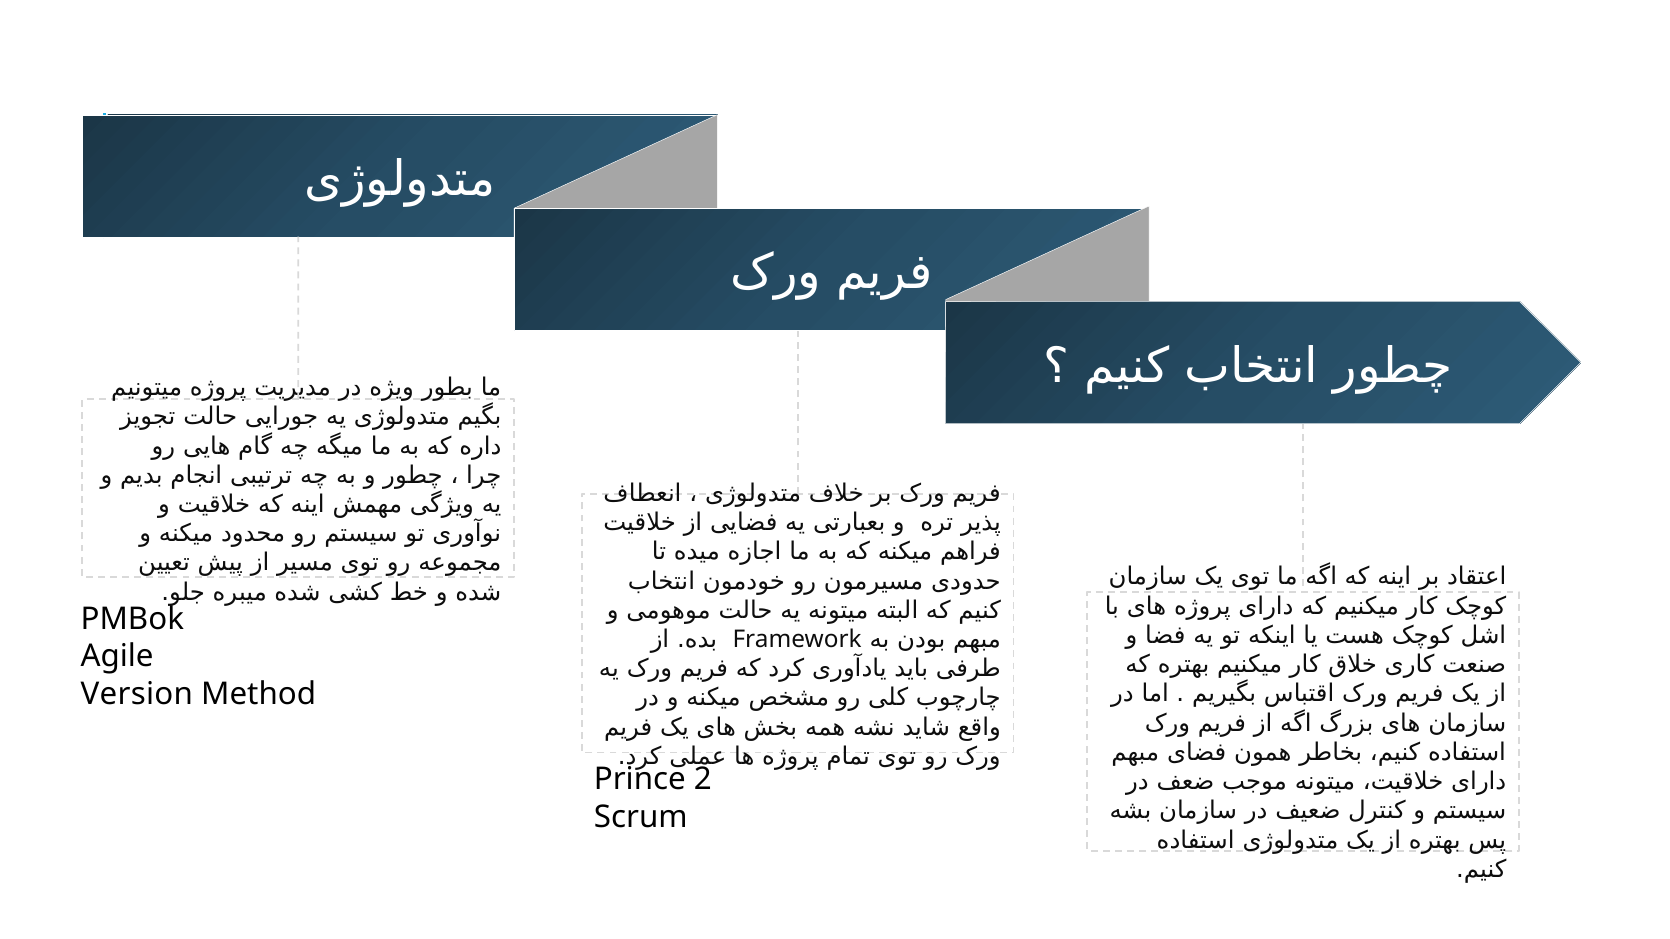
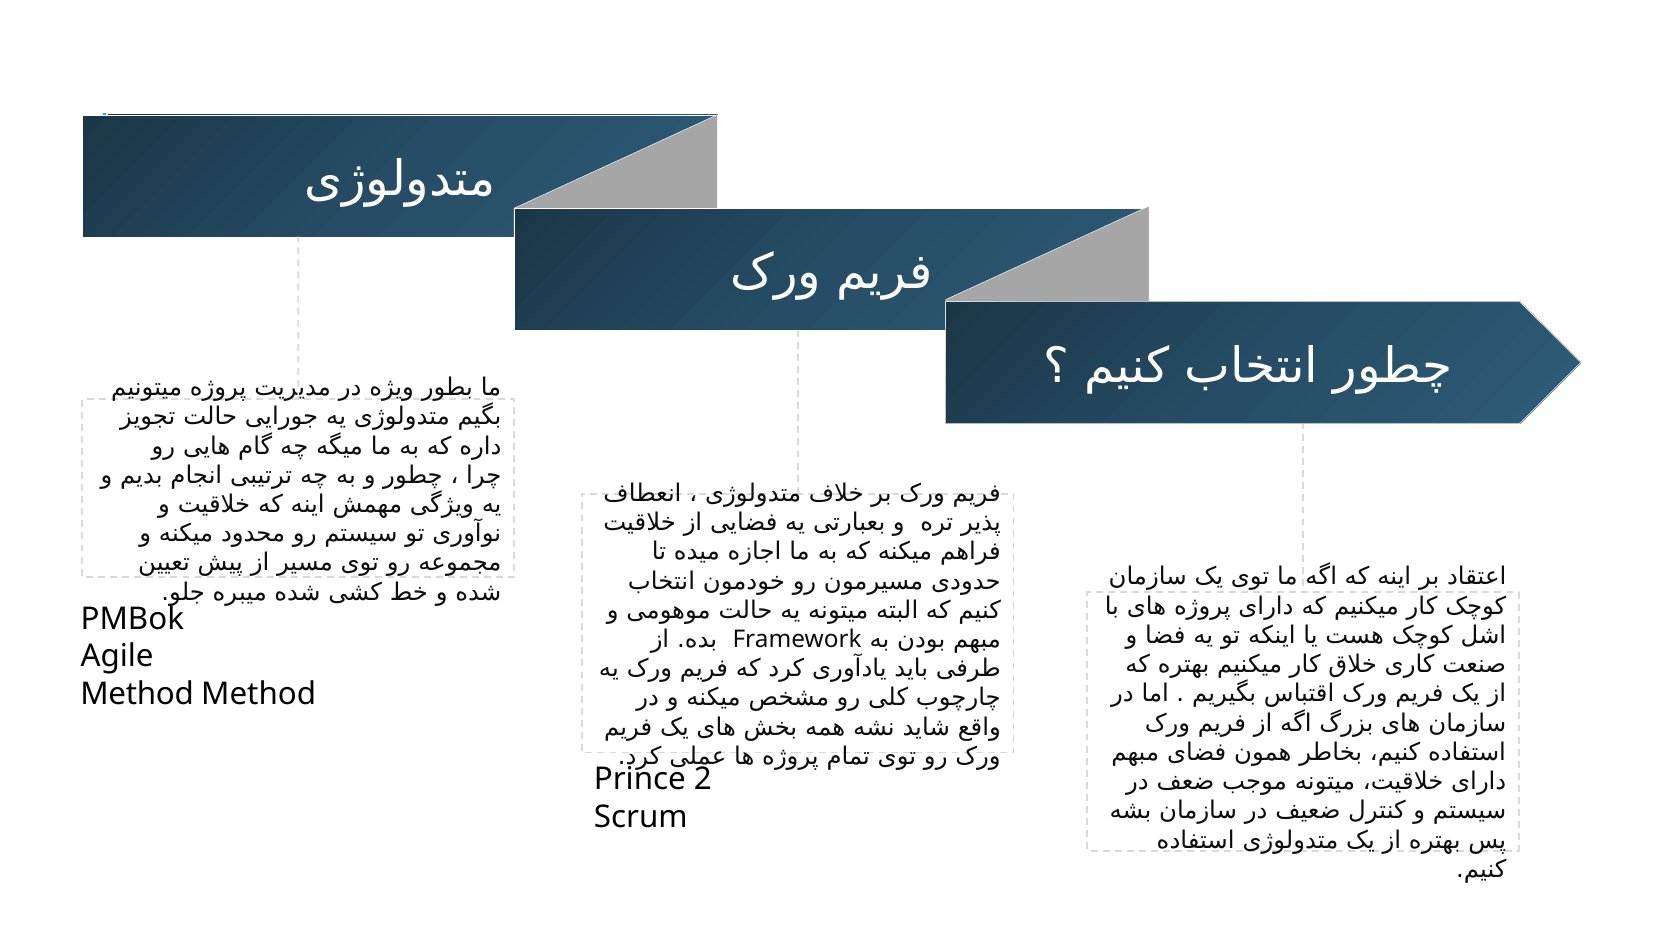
Version: Version -> Method (137, 694)
